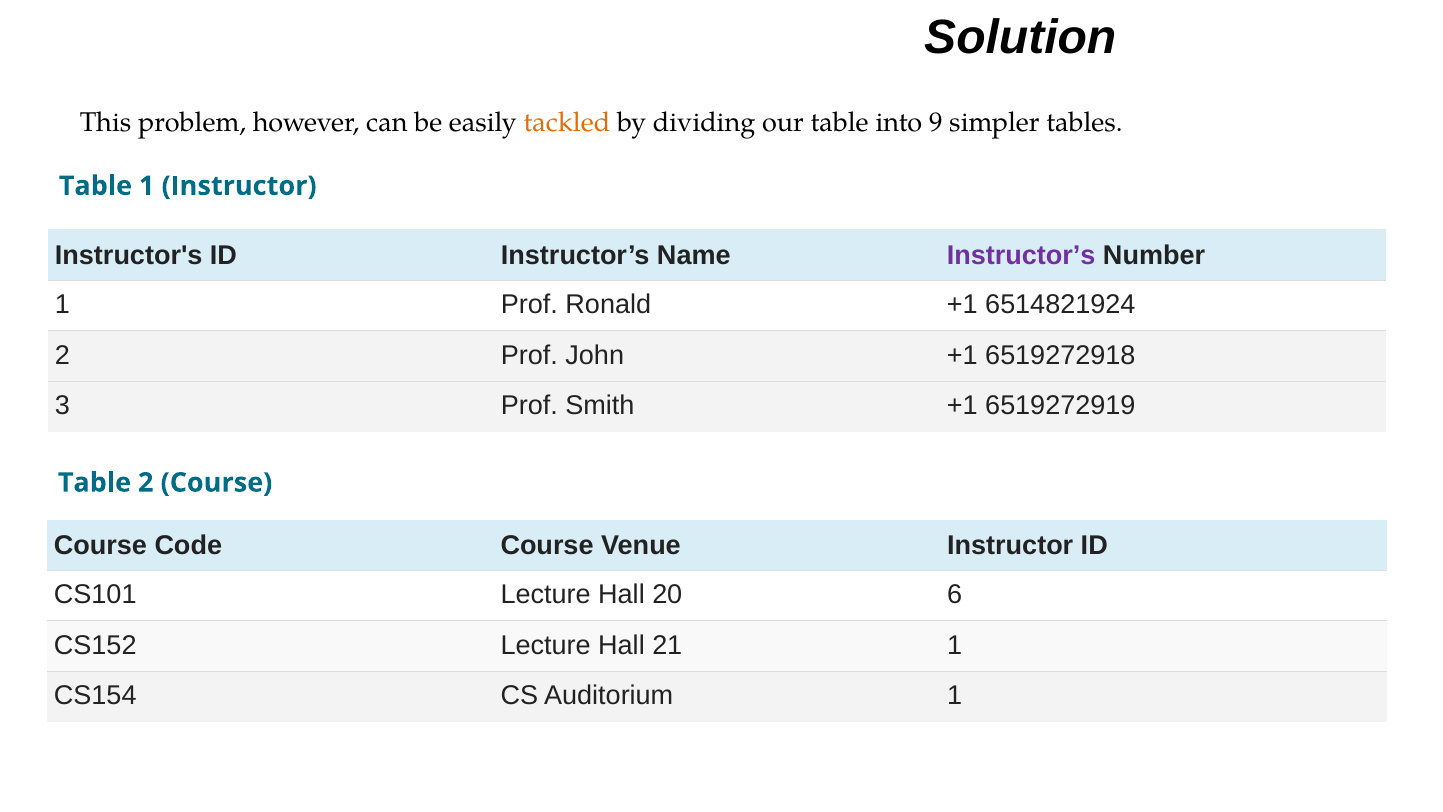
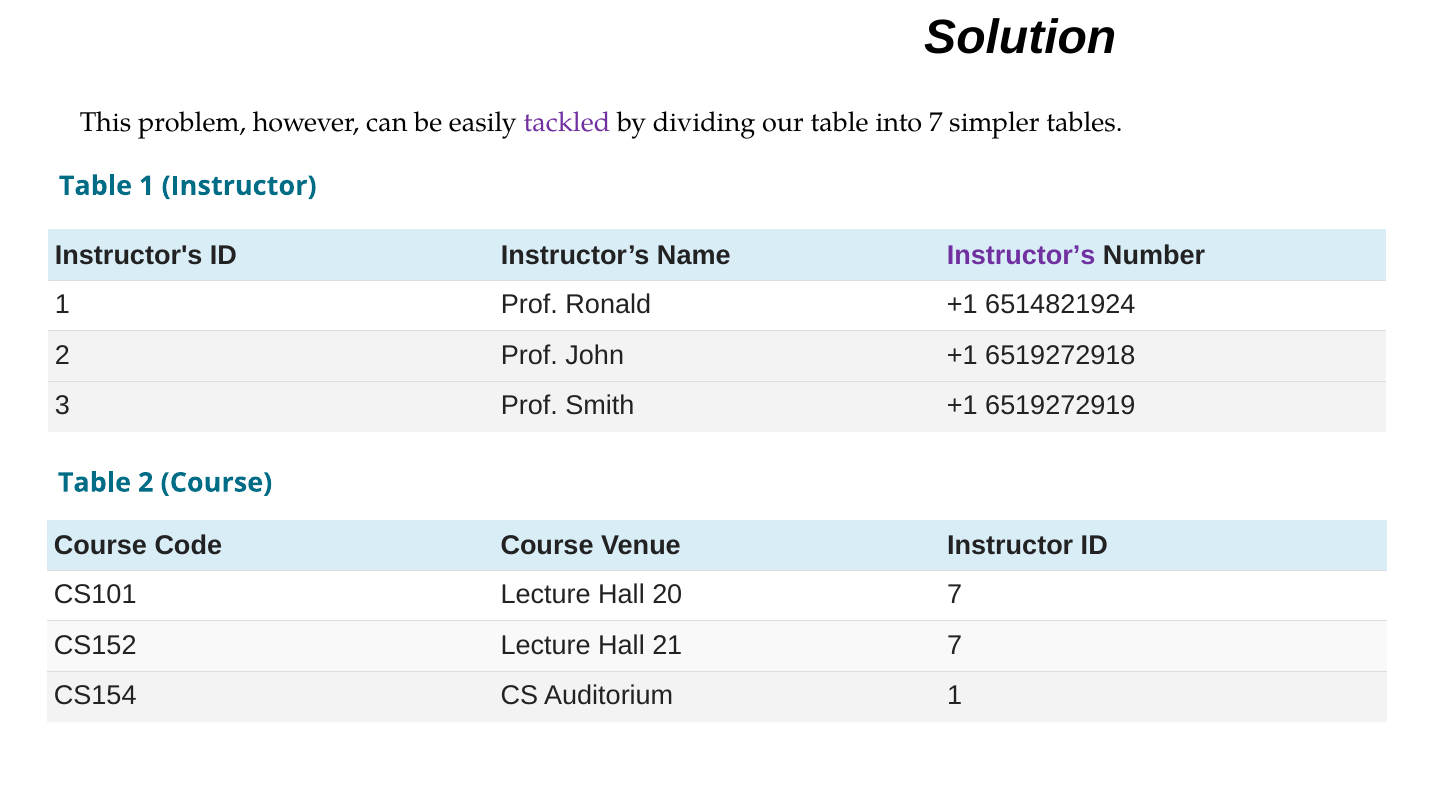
tackled colour: orange -> purple (567, 123)
into 9: 9 -> 7 (936, 123)
20 6: 6 -> 7 (955, 595)
21 1: 1 -> 7 (955, 645)
